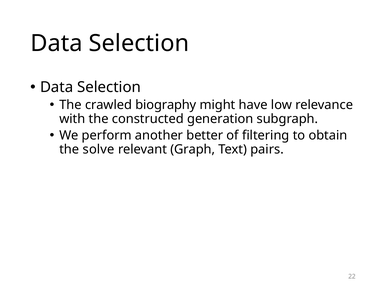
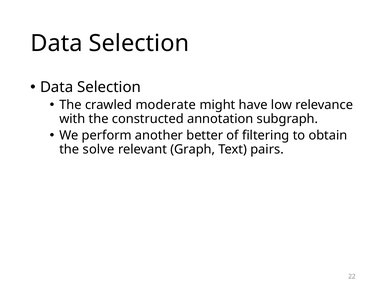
biography: biography -> moderate (166, 105)
generation: generation -> annotation (220, 119)
